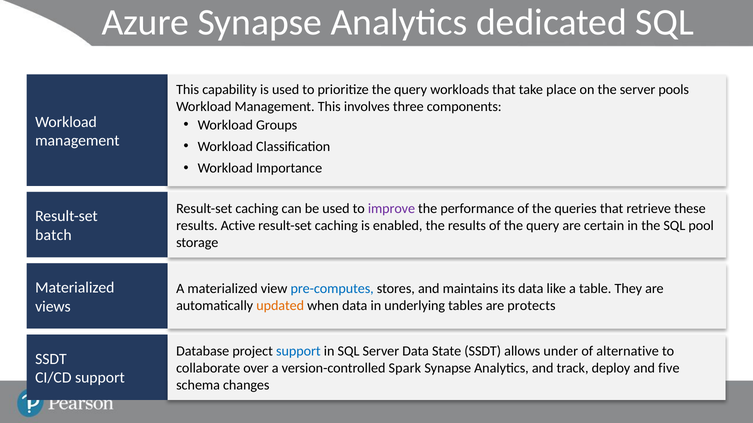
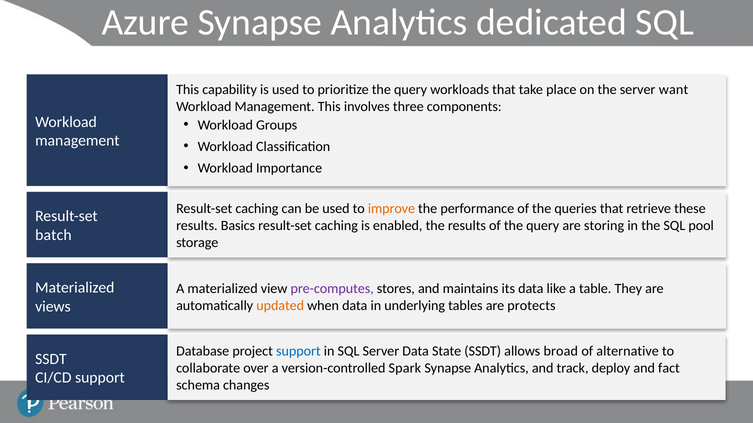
pools: pools -> want (674, 90)
improve colour: purple -> orange (391, 209)
Active: Active -> Basics (238, 226)
certain: certain -> storing (604, 226)
pre-computes colour: blue -> purple (332, 289)
under: under -> broad (561, 352)
five: five -> fact (669, 369)
